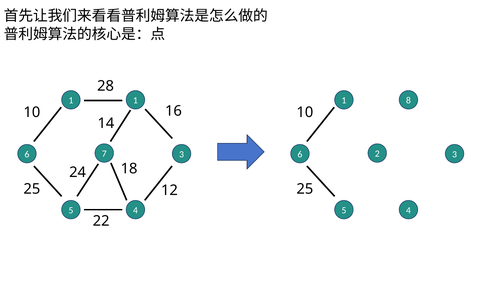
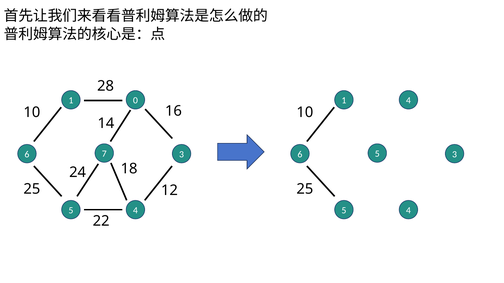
1 1: 1 -> 0 (135, 101)
1 8: 8 -> 4 (408, 101)
6 2: 2 -> 5 (377, 154)
